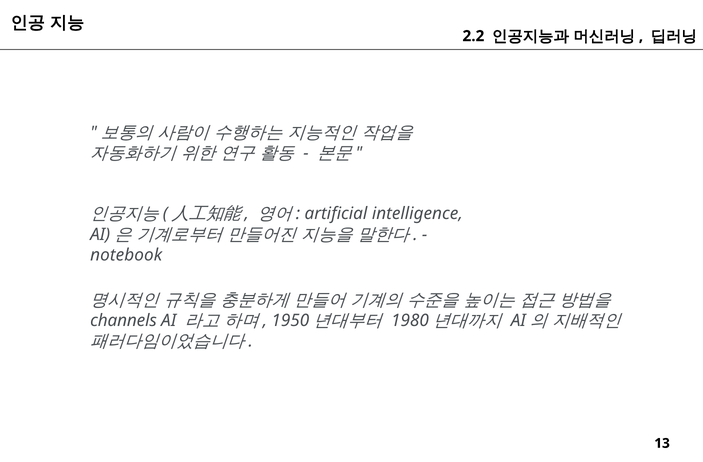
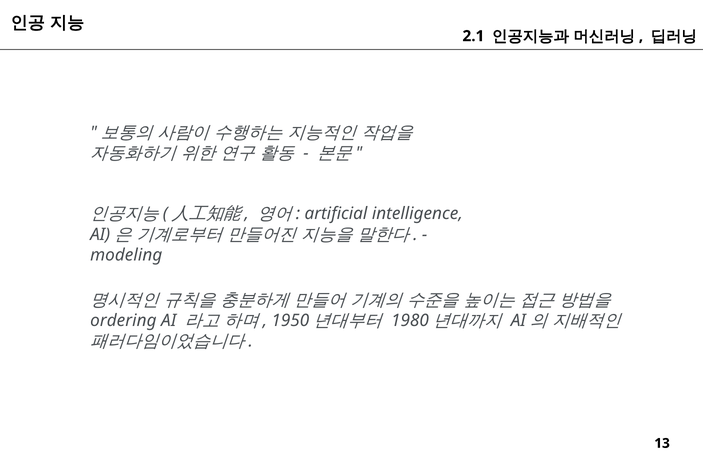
2.2: 2.2 -> 2.1 (473, 36)
notebook: notebook -> modeling (126, 255)
channels: channels -> ordering (123, 320)
